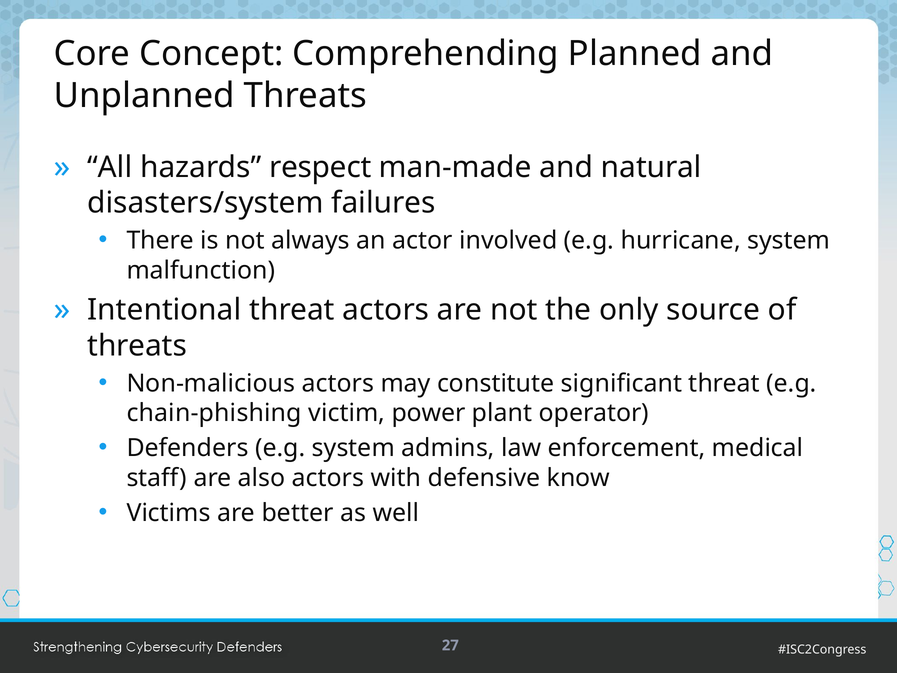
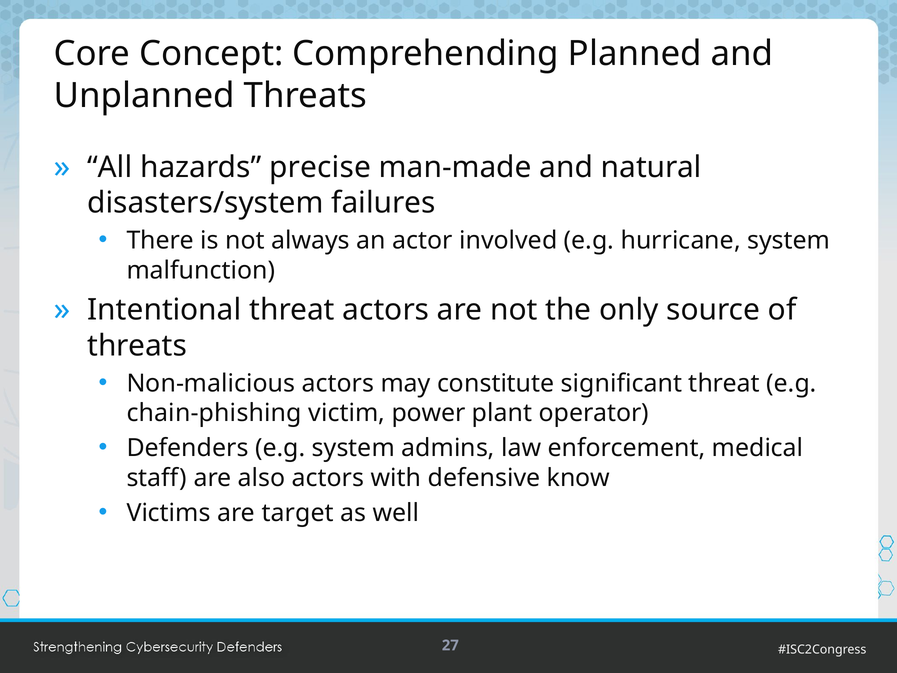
respect: respect -> precise (320, 167)
better: better -> target (298, 513)
